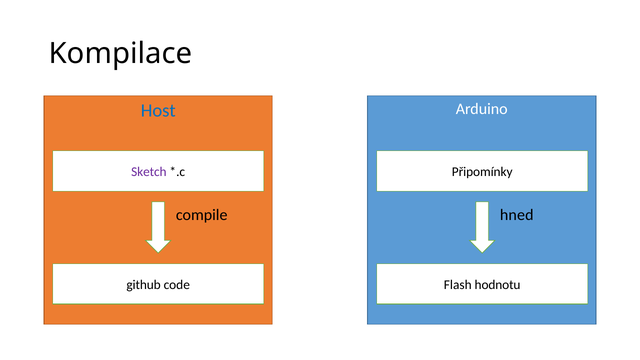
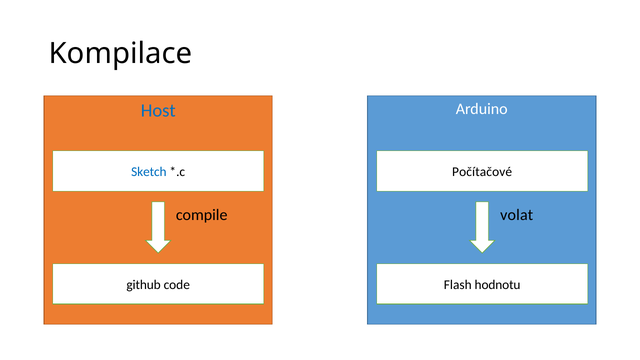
Sketch colour: purple -> blue (149, 172)
Připomínky: Připomínky -> Počítačové (482, 172)
hned: hned -> volat (517, 215)
